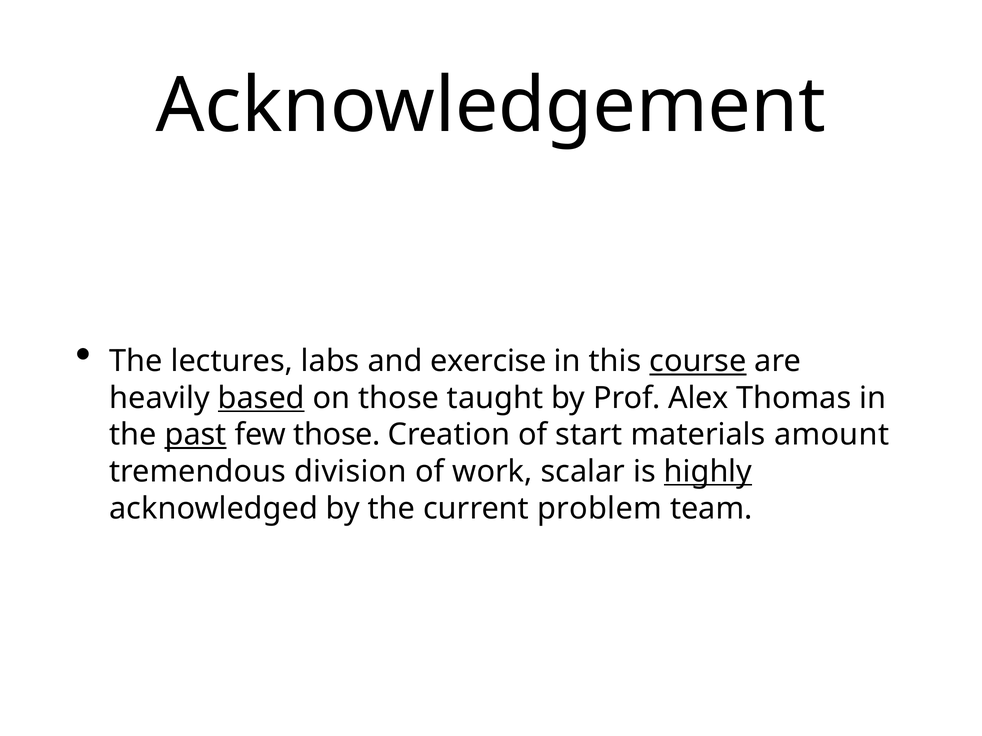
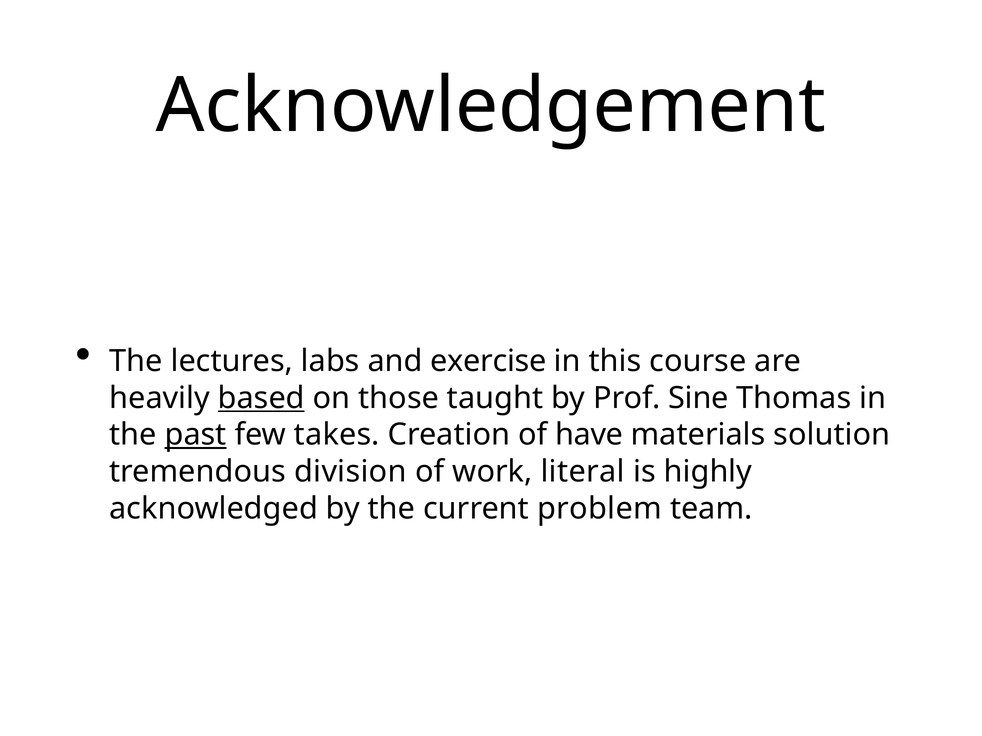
course underline: present -> none (698, 361)
Alex: Alex -> Sine (698, 398)
few those: those -> takes (337, 435)
start: start -> have (589, 435)
amount: amount -> solution (832, 435)
scalar: scalar -> literal (583, 472)
highly underline: present -> none (708, 472)
